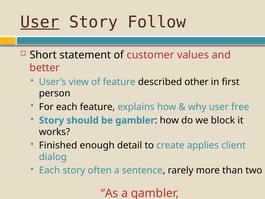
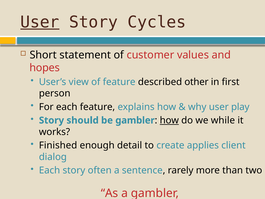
Follow: Follow -> Cycles (157, 22)
better: better -> hopes (45, 68)
free: free -> play (240, 107)
how underline: none -> present (169, 120)
block: block -> while (223, 120)
